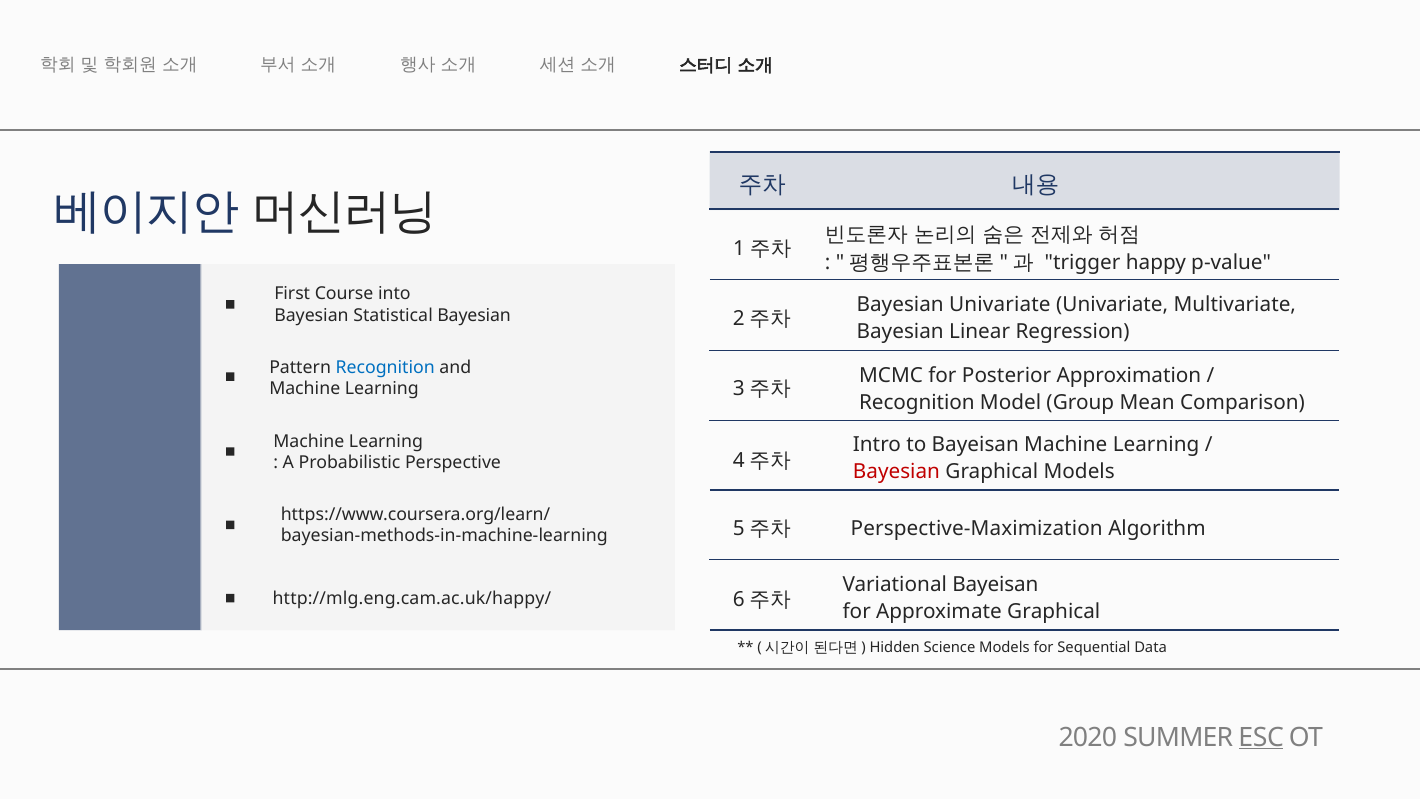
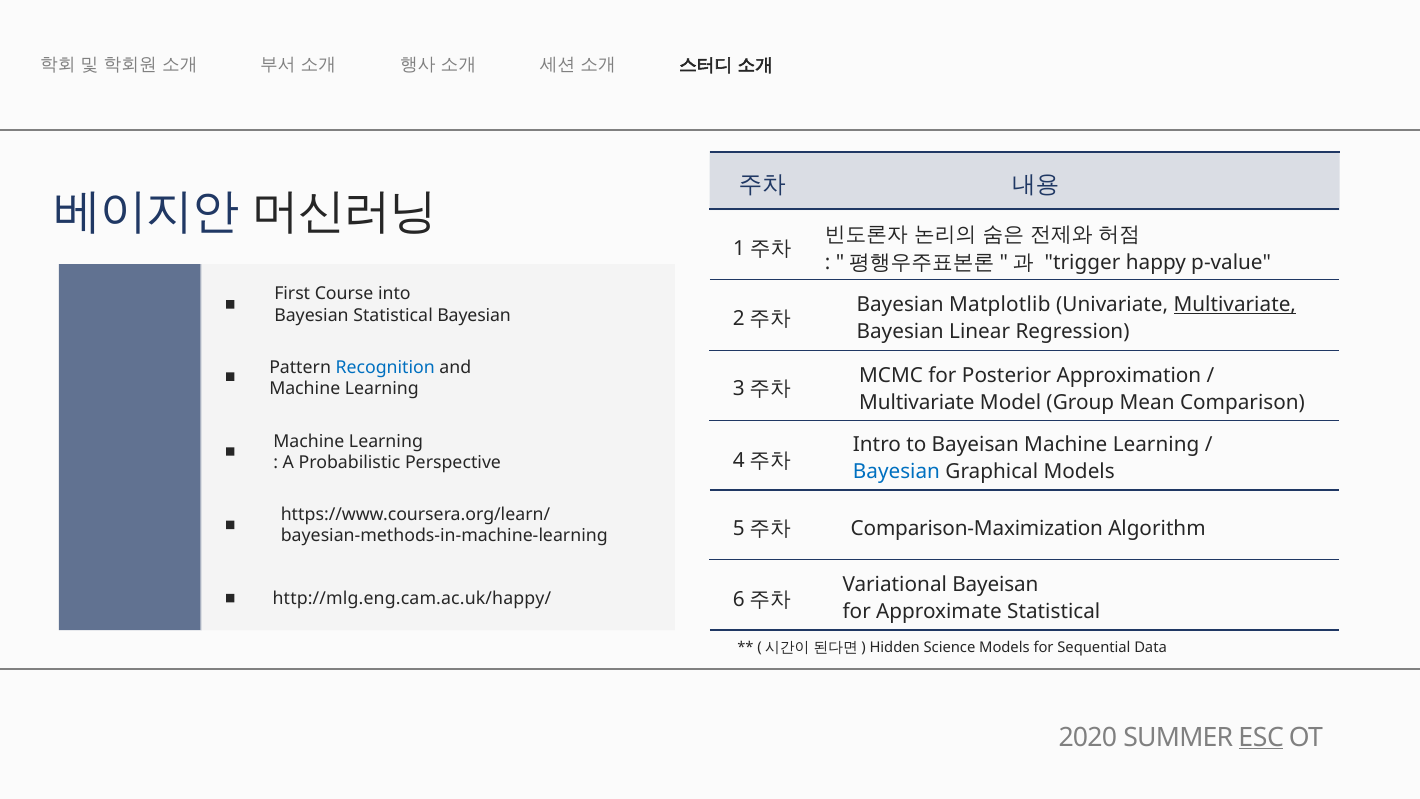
Bayesian Univariate: Univariate -> Matplotlib (1000, 304)
Multivariate underline: none -> present (1235, 304)
Recognition: Recognition -> Multivariate (917, 403)
Bayesian colour: red -> blue (896, 472)
Perspective-Maximization: Perspective-Maximization -> Comparison-Maximization (977, 528)
Approximate Graphical: Graphical -> Statistical (1054, 611)
